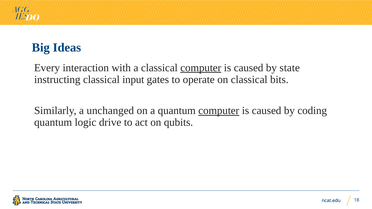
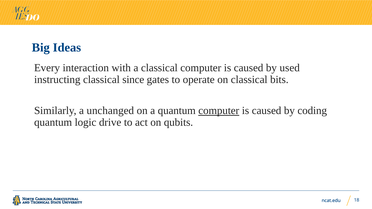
computer underline: present -> none (201, 68)
state: state -> used (290, 68)
input: input -> since (133, 80)
